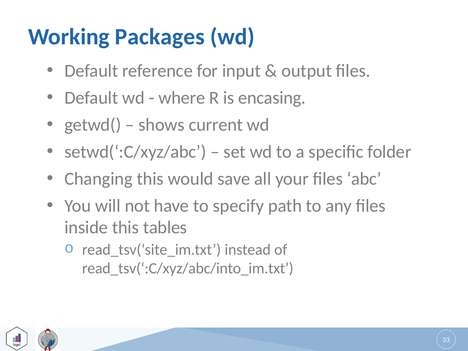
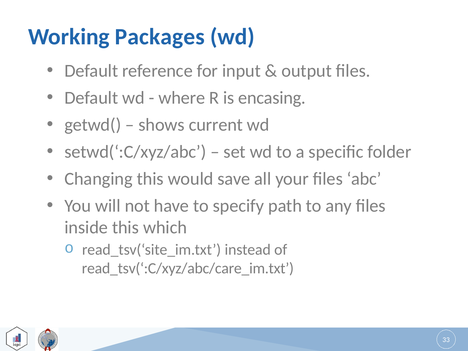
tables: tables -> which (165, 228)
read_tsv(‘:C/xyz/abc/into_im.txt: read_tsv(‘:C/xyz/abc/into_im.txt -> read_tsv(‘:C/xyz/abc/care_im.txt (188, 268)
